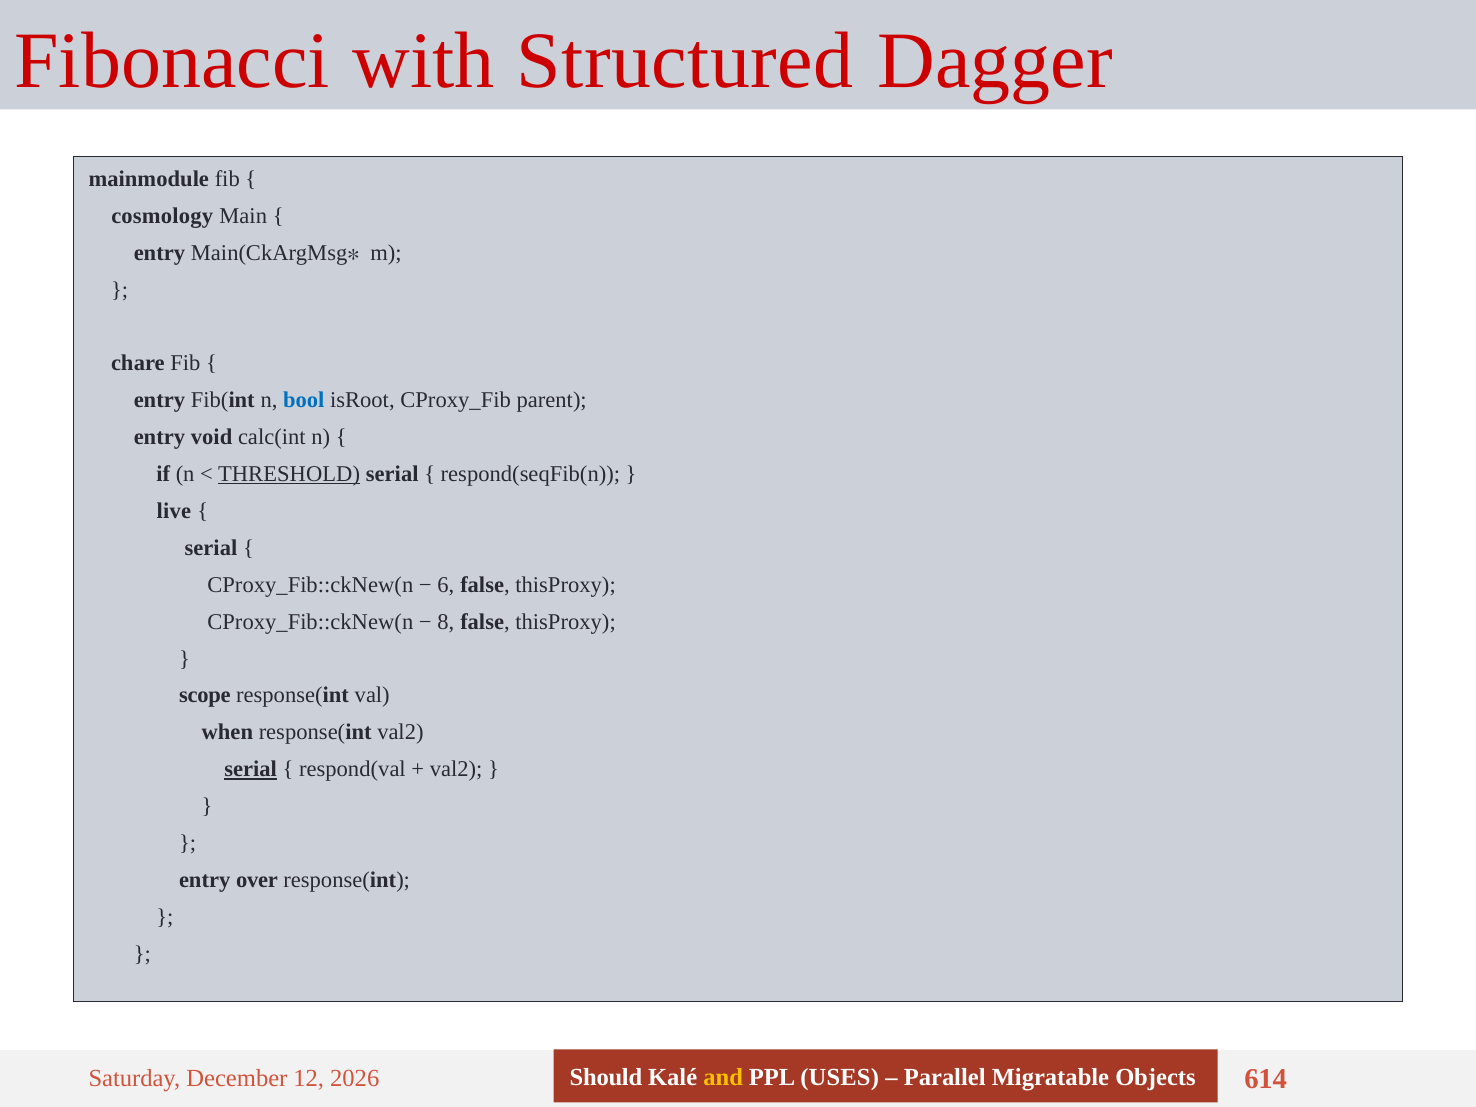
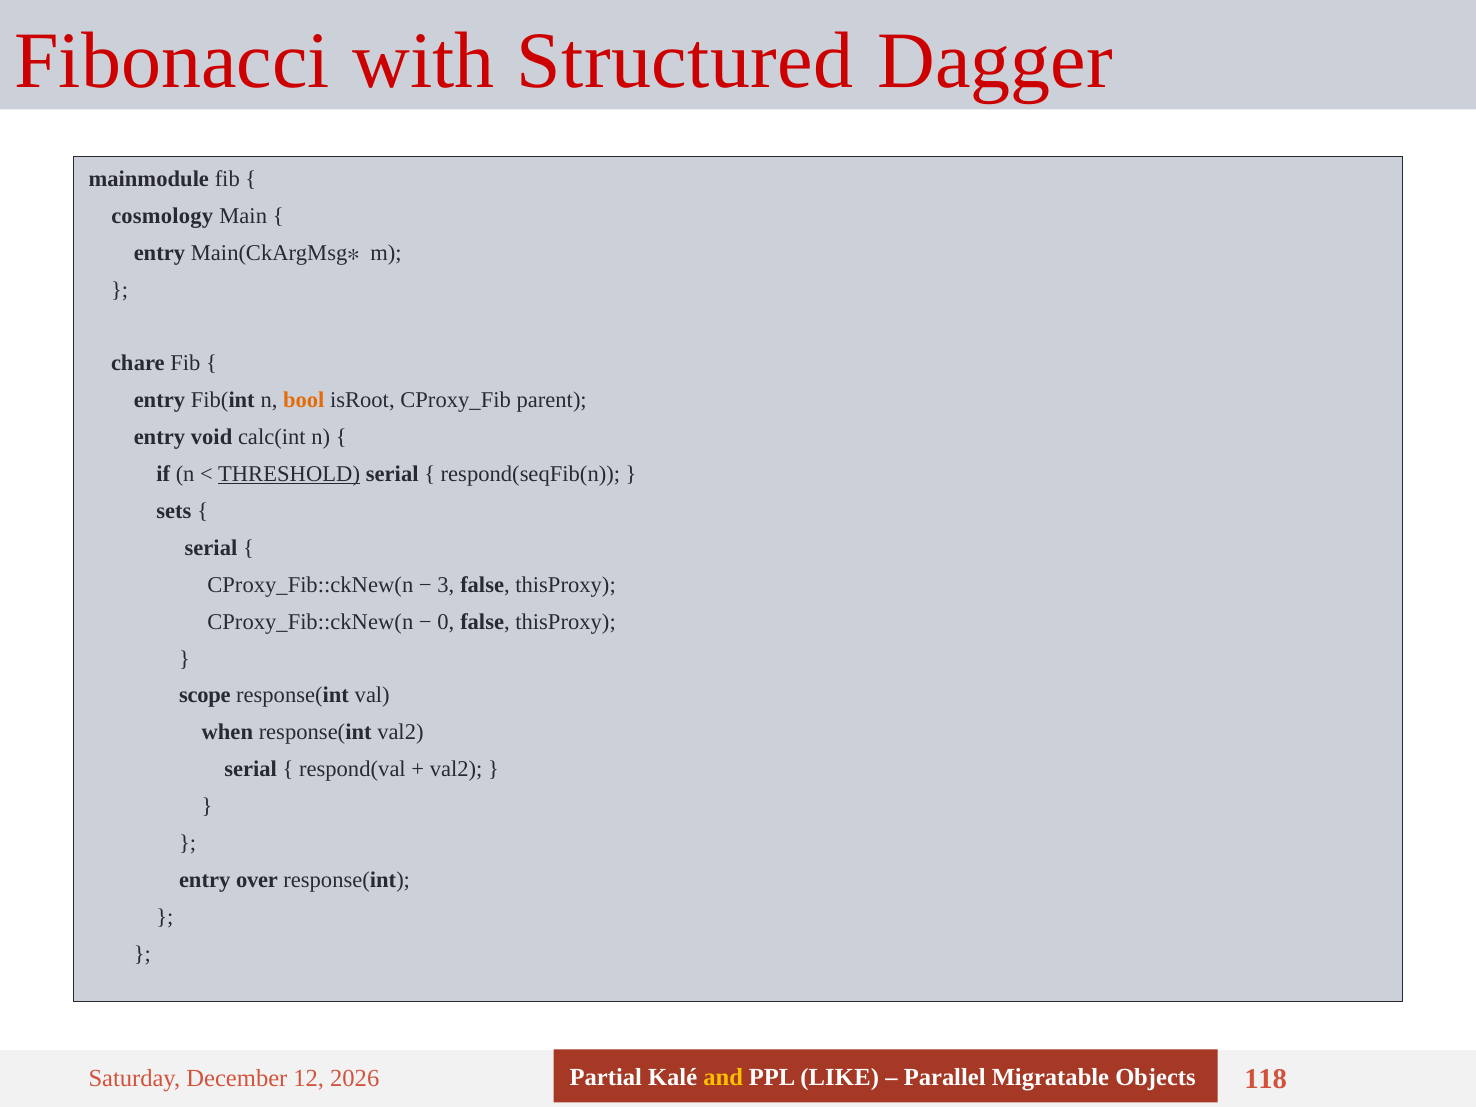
bool colour: blue -> orange (304, 400)
live: live -> sets (174, 511)
6: 6 -> 3 (446, 585)
8: 8 -> 0 (446, 622)
serial underline: present -> none (251, 769)
Should: Should -> Partial (606, 1078)
USES: USES -> LIKE (840, 1078)
614: 614 -> 118 (1266, 1079)
